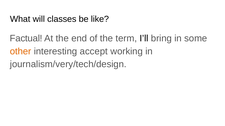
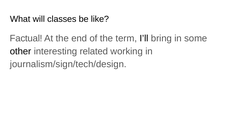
other colour: orange -> black (21, 52)
accept: accept -> related (94, 52)
journalism/very/tech/design: journalism/very/tech/design -> journalism/sign/tech/design (68, 64)
